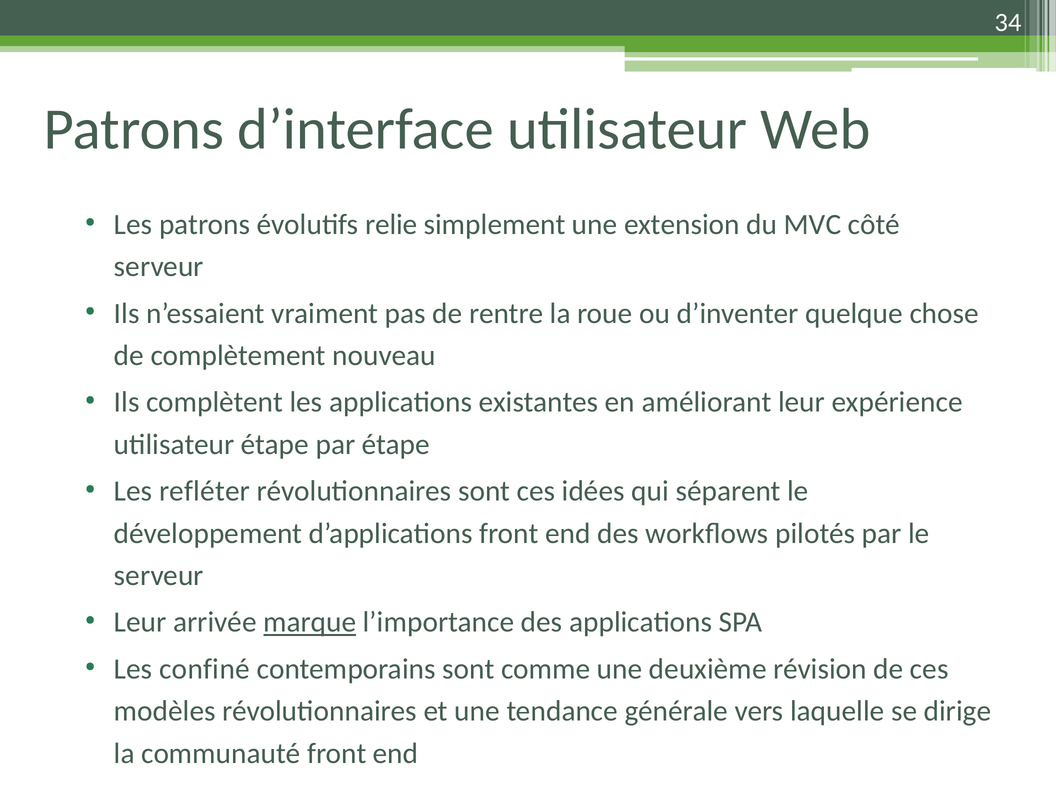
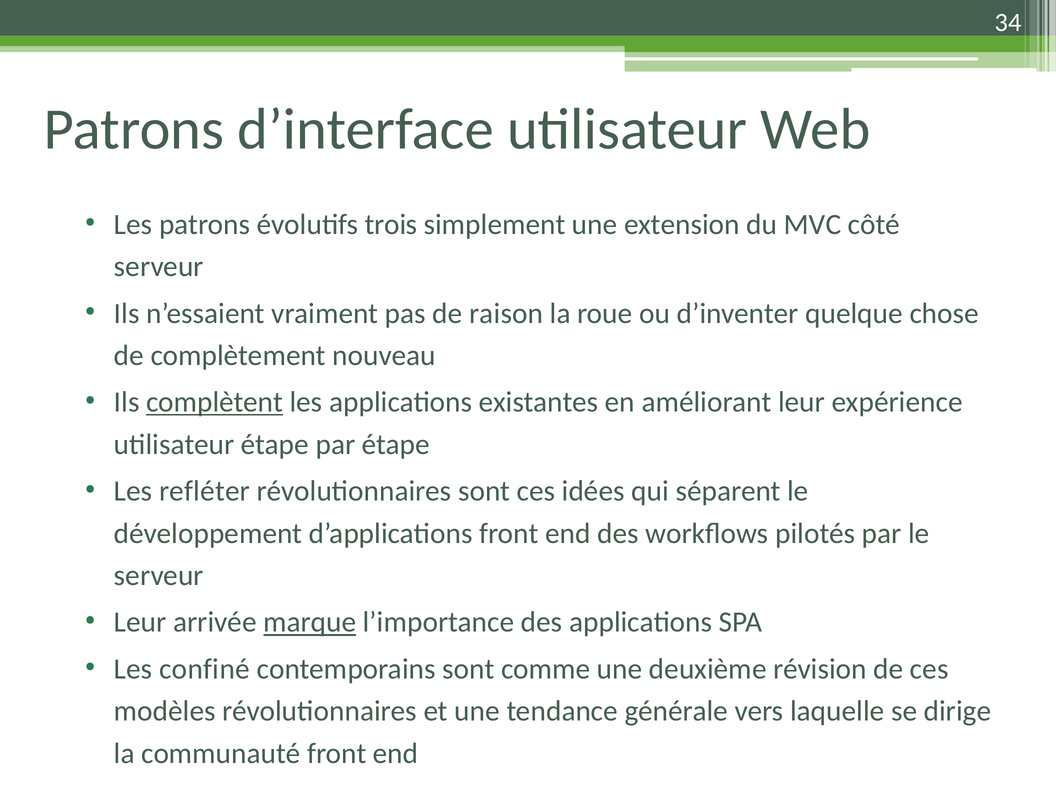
relie: relie -> trois (391, 224)
rentre: rentre -> raison (506, 313)
complètent underline: none -> present (215, 402)
